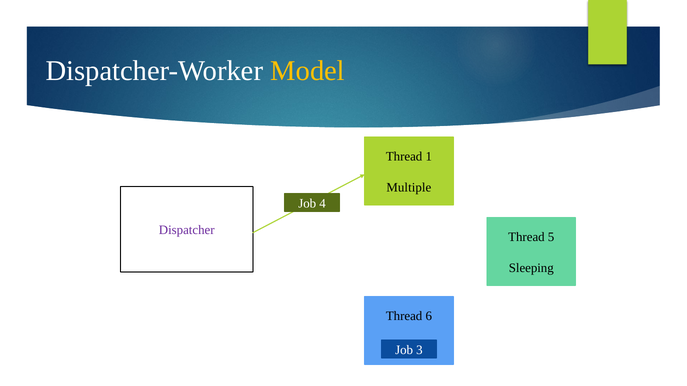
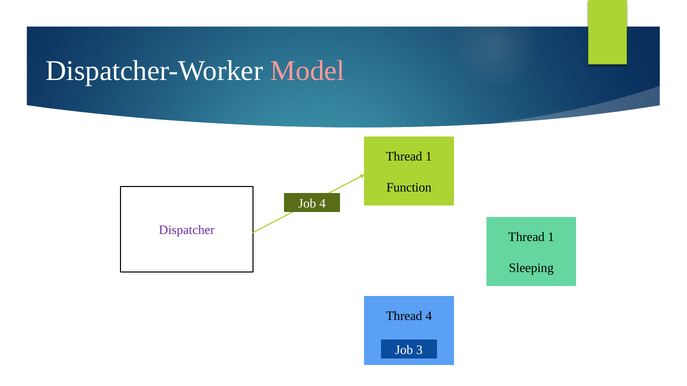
Model colour: yellow -> pink (308, 71)
Multiple: Multiple -> Function (409, 188)
5: 5 -> 1 (551, 237)
Thread 6: 6 -> 4 (429, 316)
